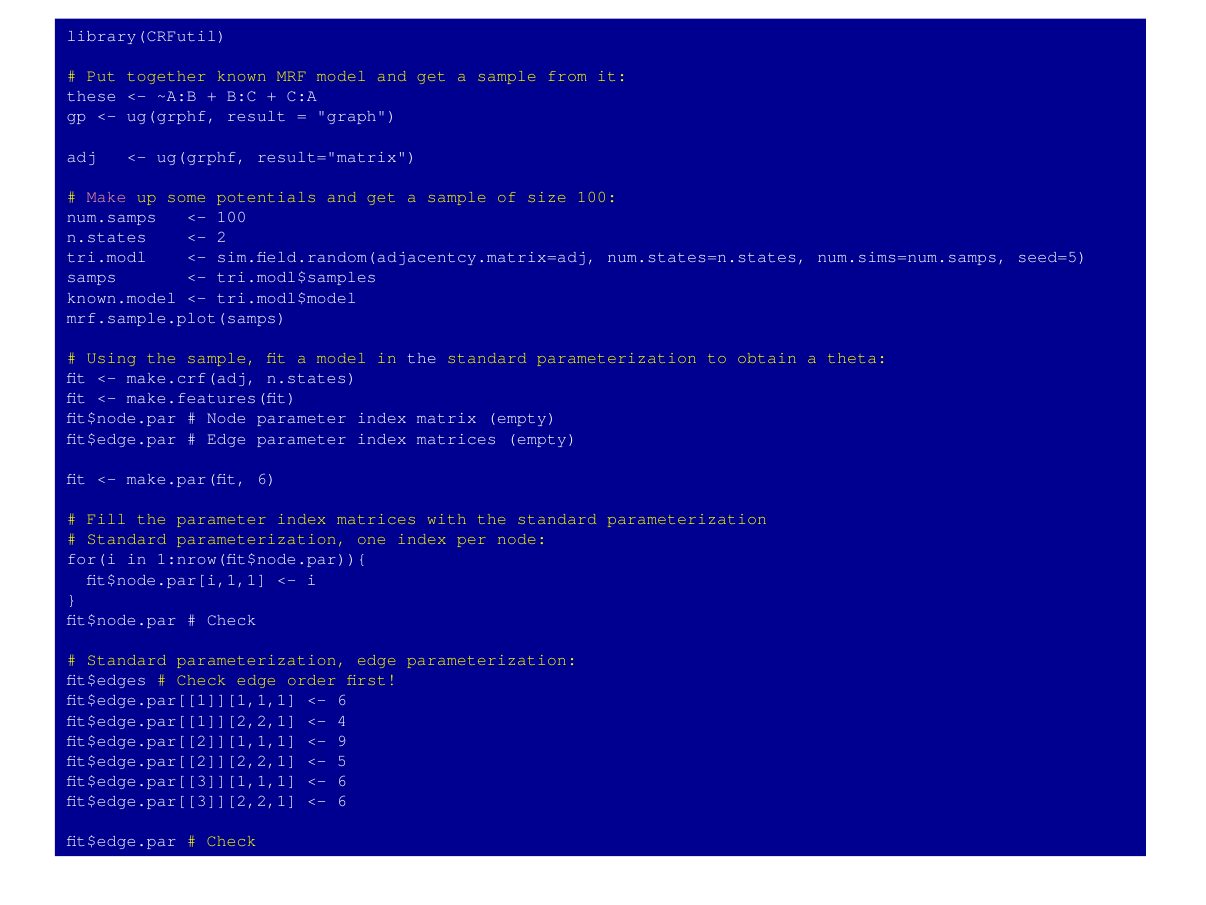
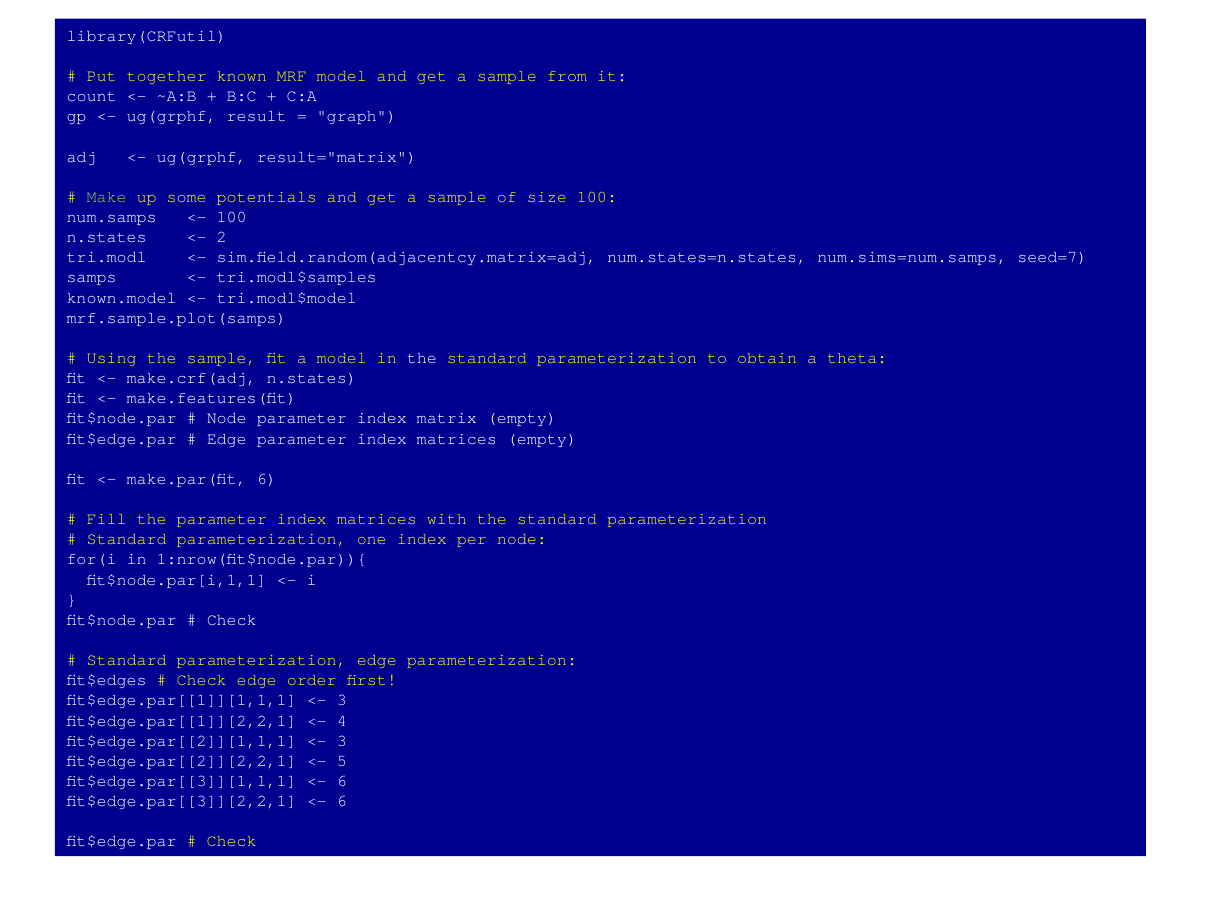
these: these -> count (92, 96)
Make colour: pink -> light green (107, 197)
seed=5: seed=5 -> seed=7 (1052, 257)
6: 6 -> 3 (342, 700)
9: 9 -> 3 (342, 740)
